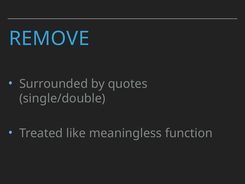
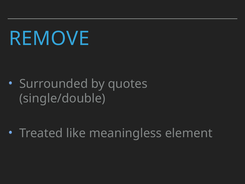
function: function -> element (189, 133)
